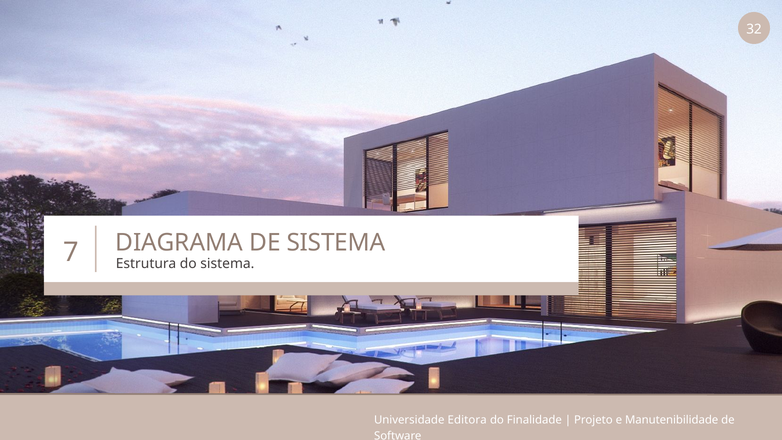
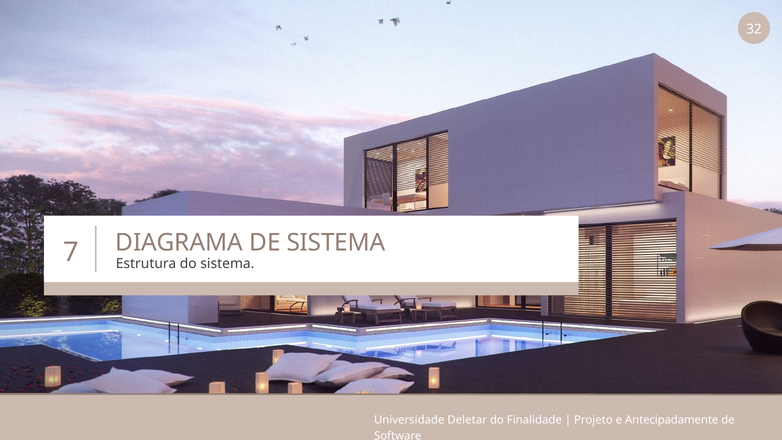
Editora: Editora -> Deletar (467, 420)
Manutenibilidade: Manutenibilidade -> Antecipadamente (672, 420)
